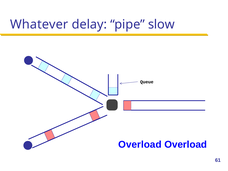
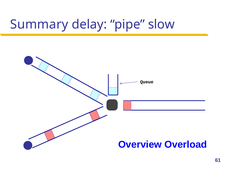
Whatever: Whatever -> Summary (39, 24)
Overload: Overload -> Overview (140, 144)
